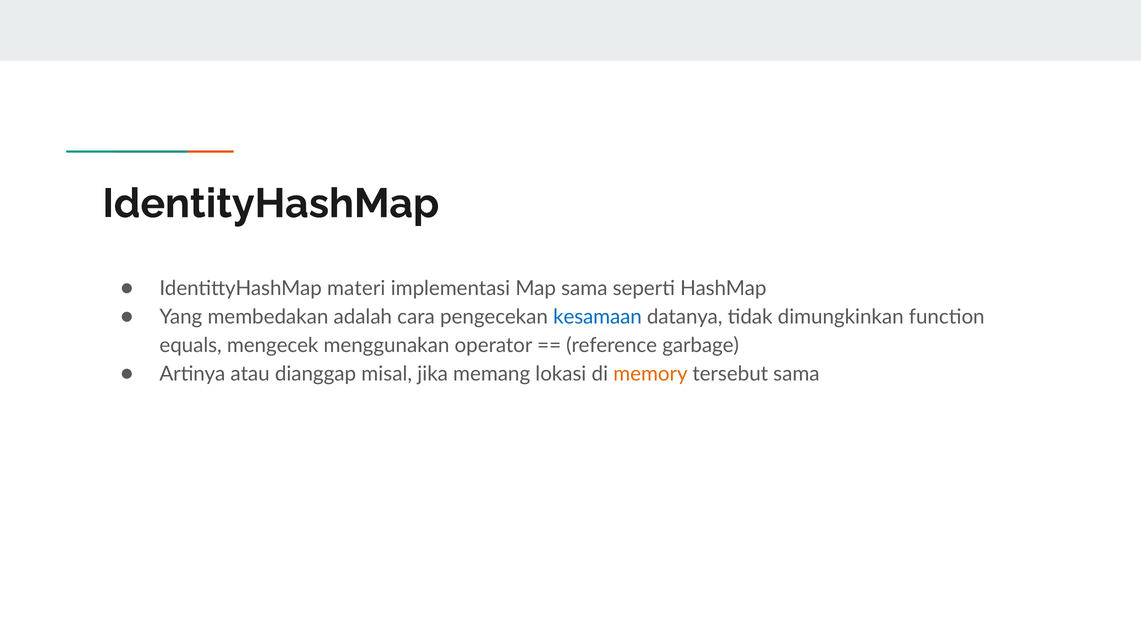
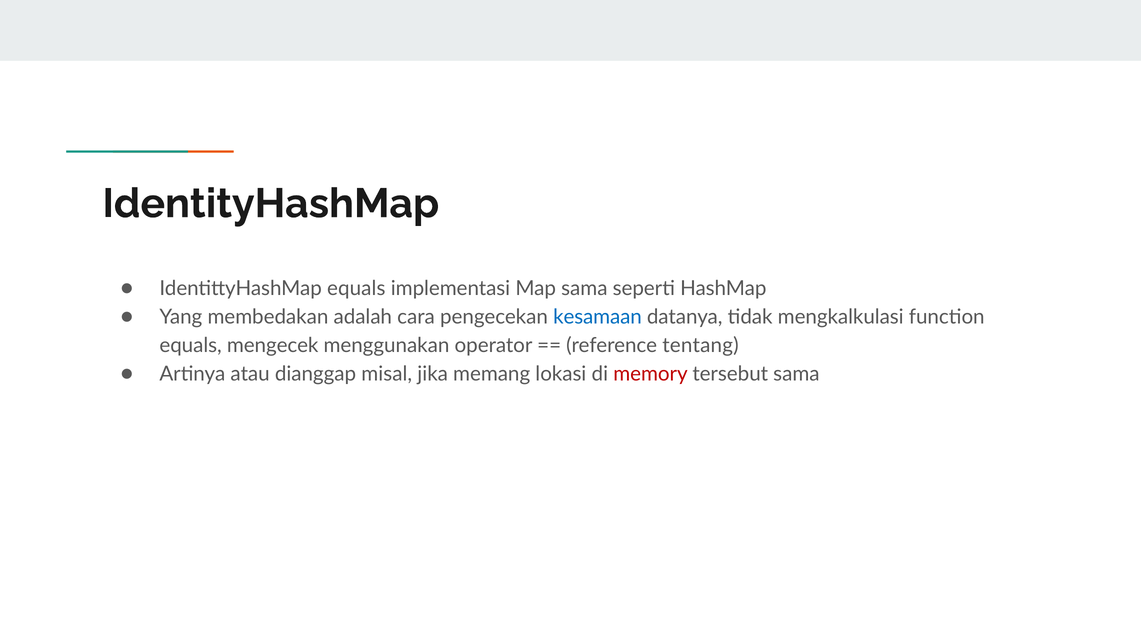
IdentittyHashMap materi: materi -> equals (356, 288)
dimungkinkan: dimungkinkan -> mengkalkulasi (841, 317)
garbage: garbage -> tentang (700, 345)
memory colour: orange -> red (650, 374)
